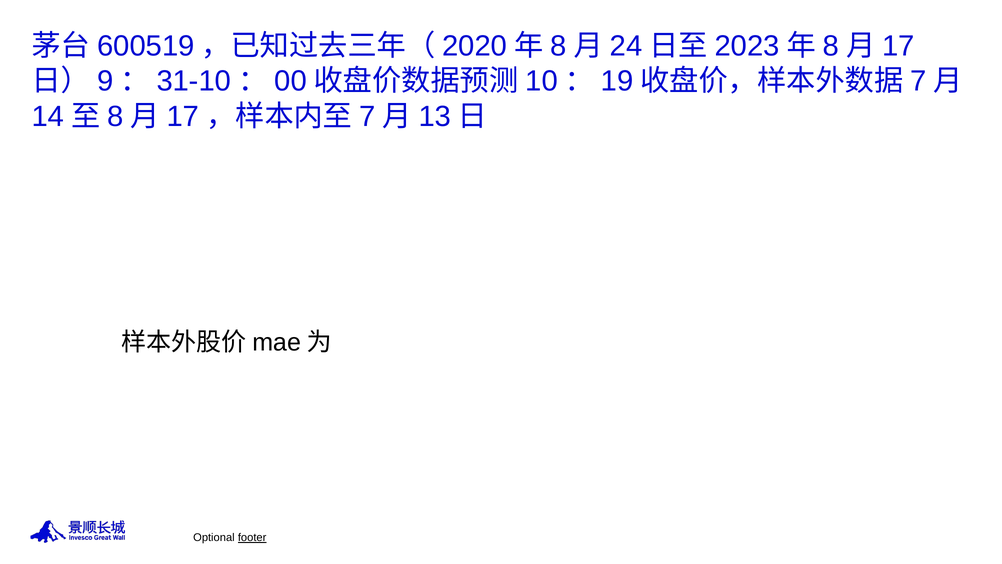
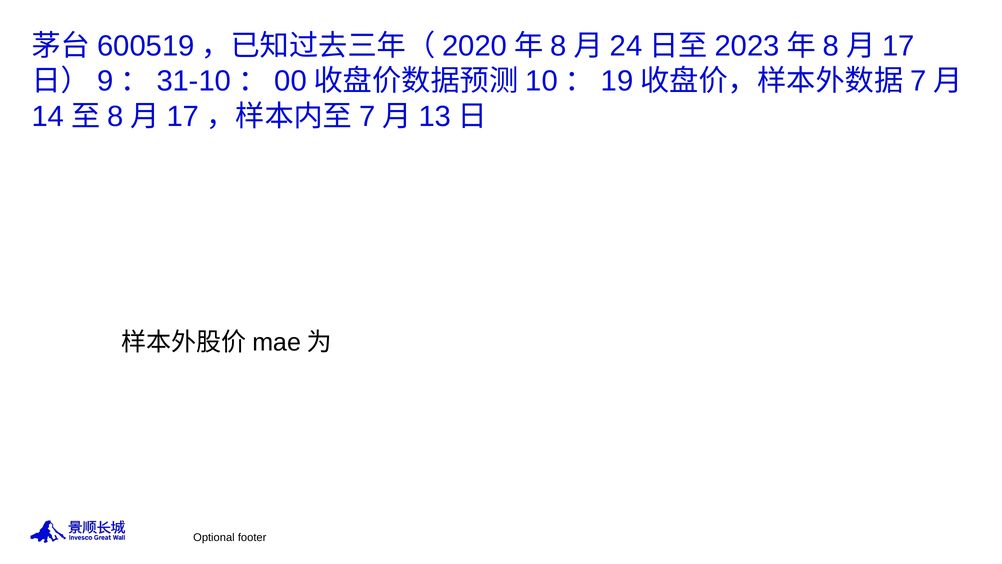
footer underline: present -> none (252, 537)
